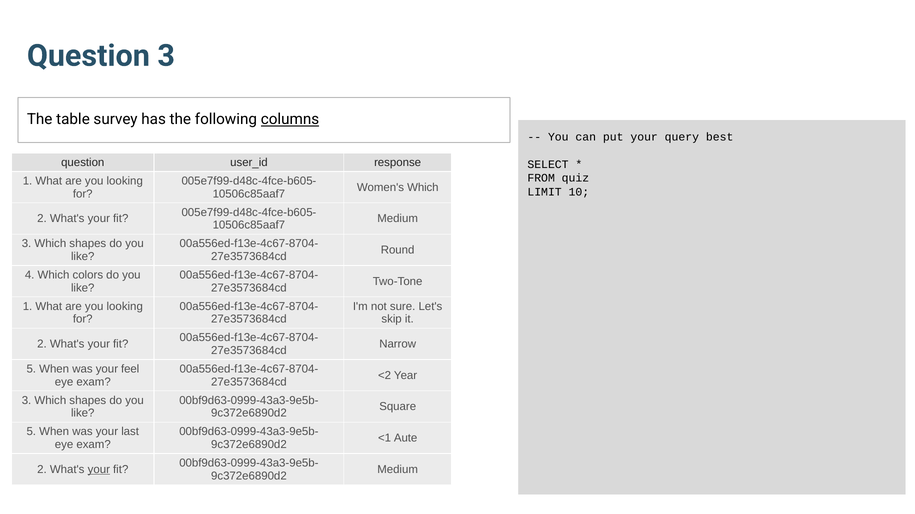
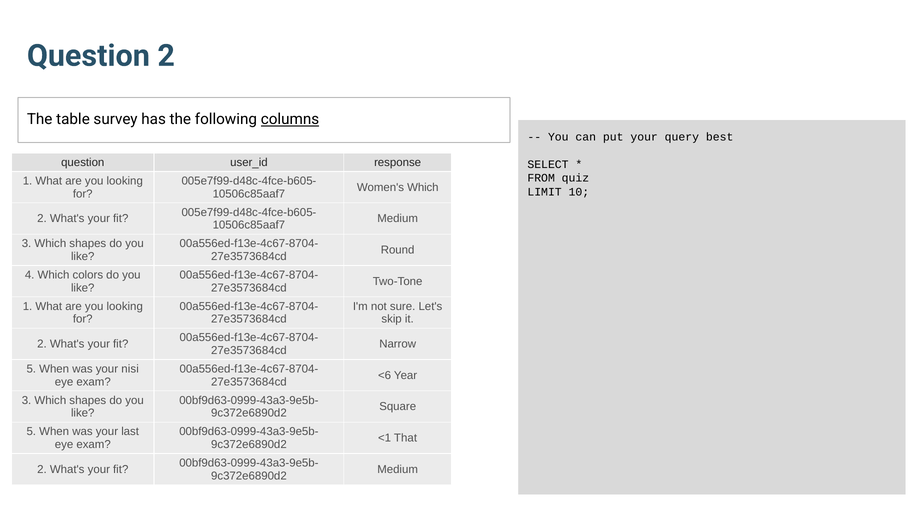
Question 3: 3 -> 2 (166, 56)
feel: feel -> nisi (130, 369)
<2: <2 -> <6 (385, 376)
Aute: Aute -> That (406, 439)
your underline: present -> none (99, 470)
